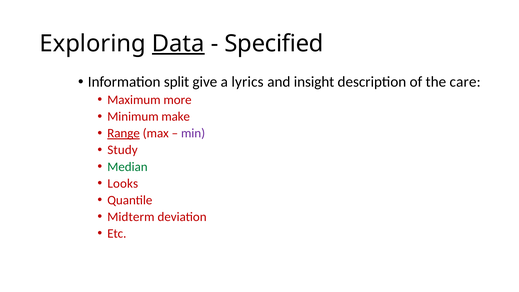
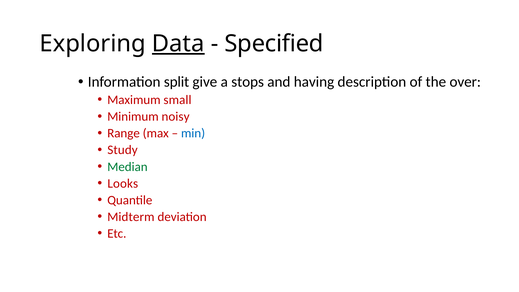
lyrics: lyrics -> stops (248, 82)
insight: insight -> having (314, 82)
care: care -> over (465, 82)
more: more -> small (177, 100)
make: make -> noisy (176, 117)
Range underline: present -> none (124, 133)
min colour: purple -> blue (193, 133)
